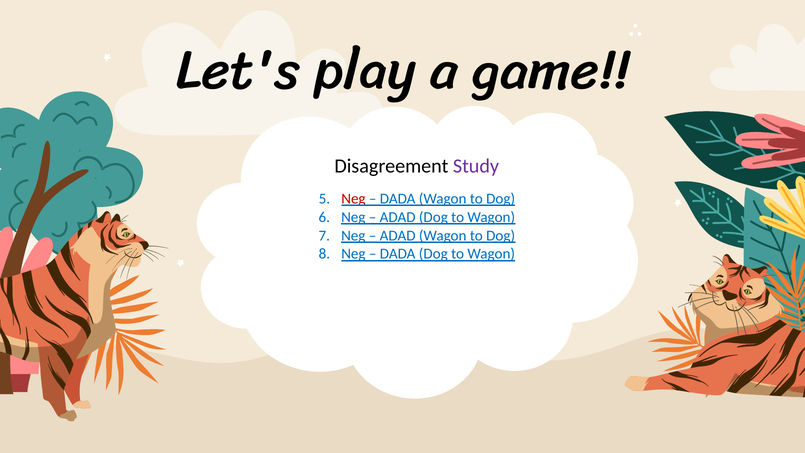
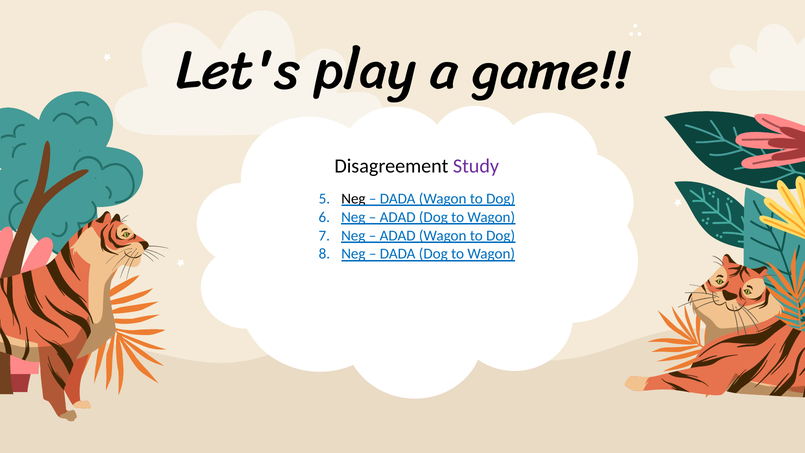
Neg colour: red -> black (353, 199)
